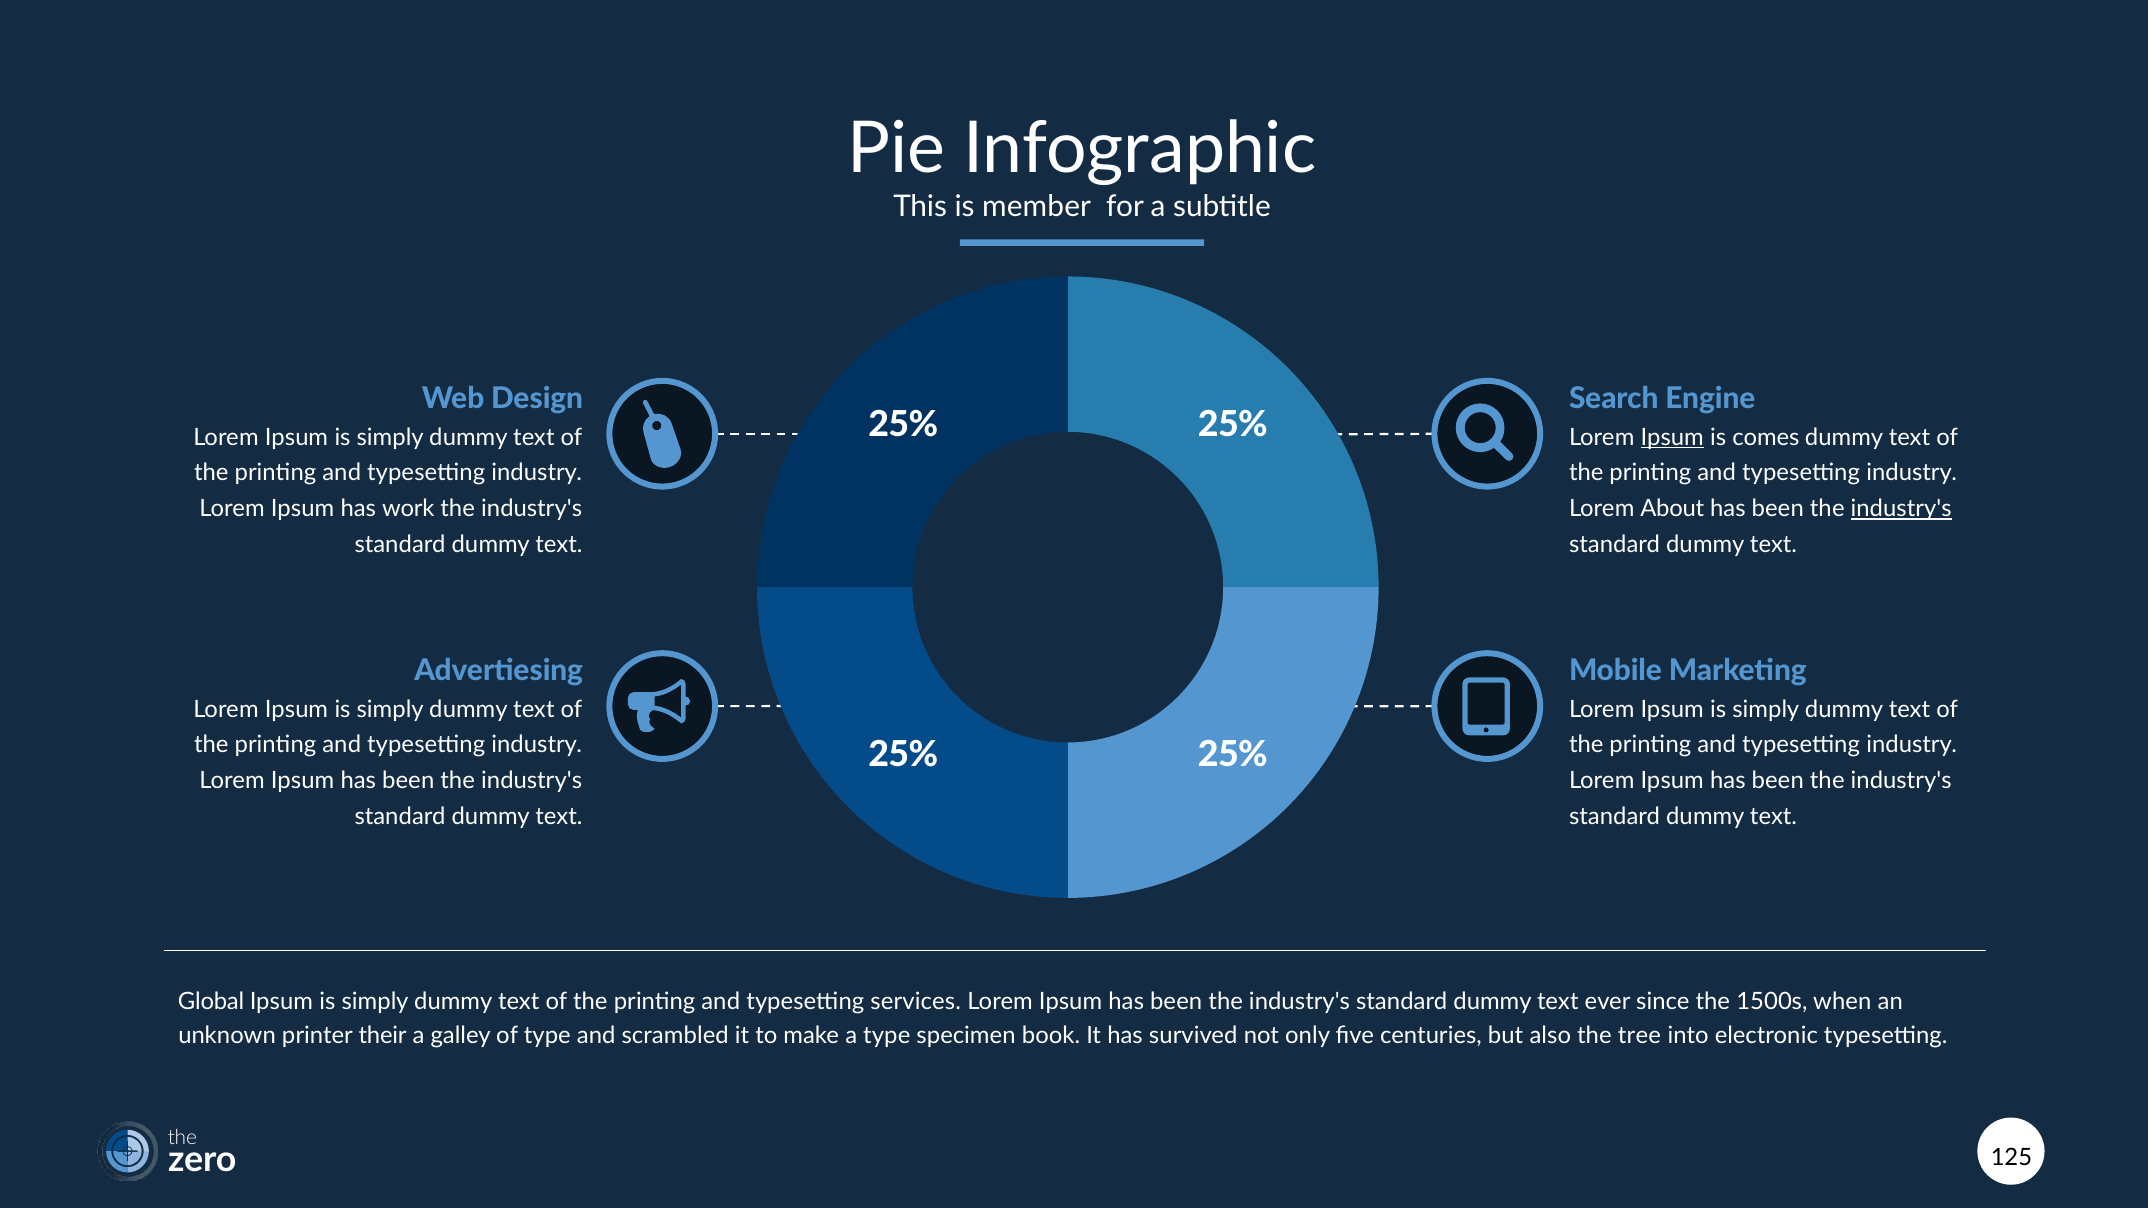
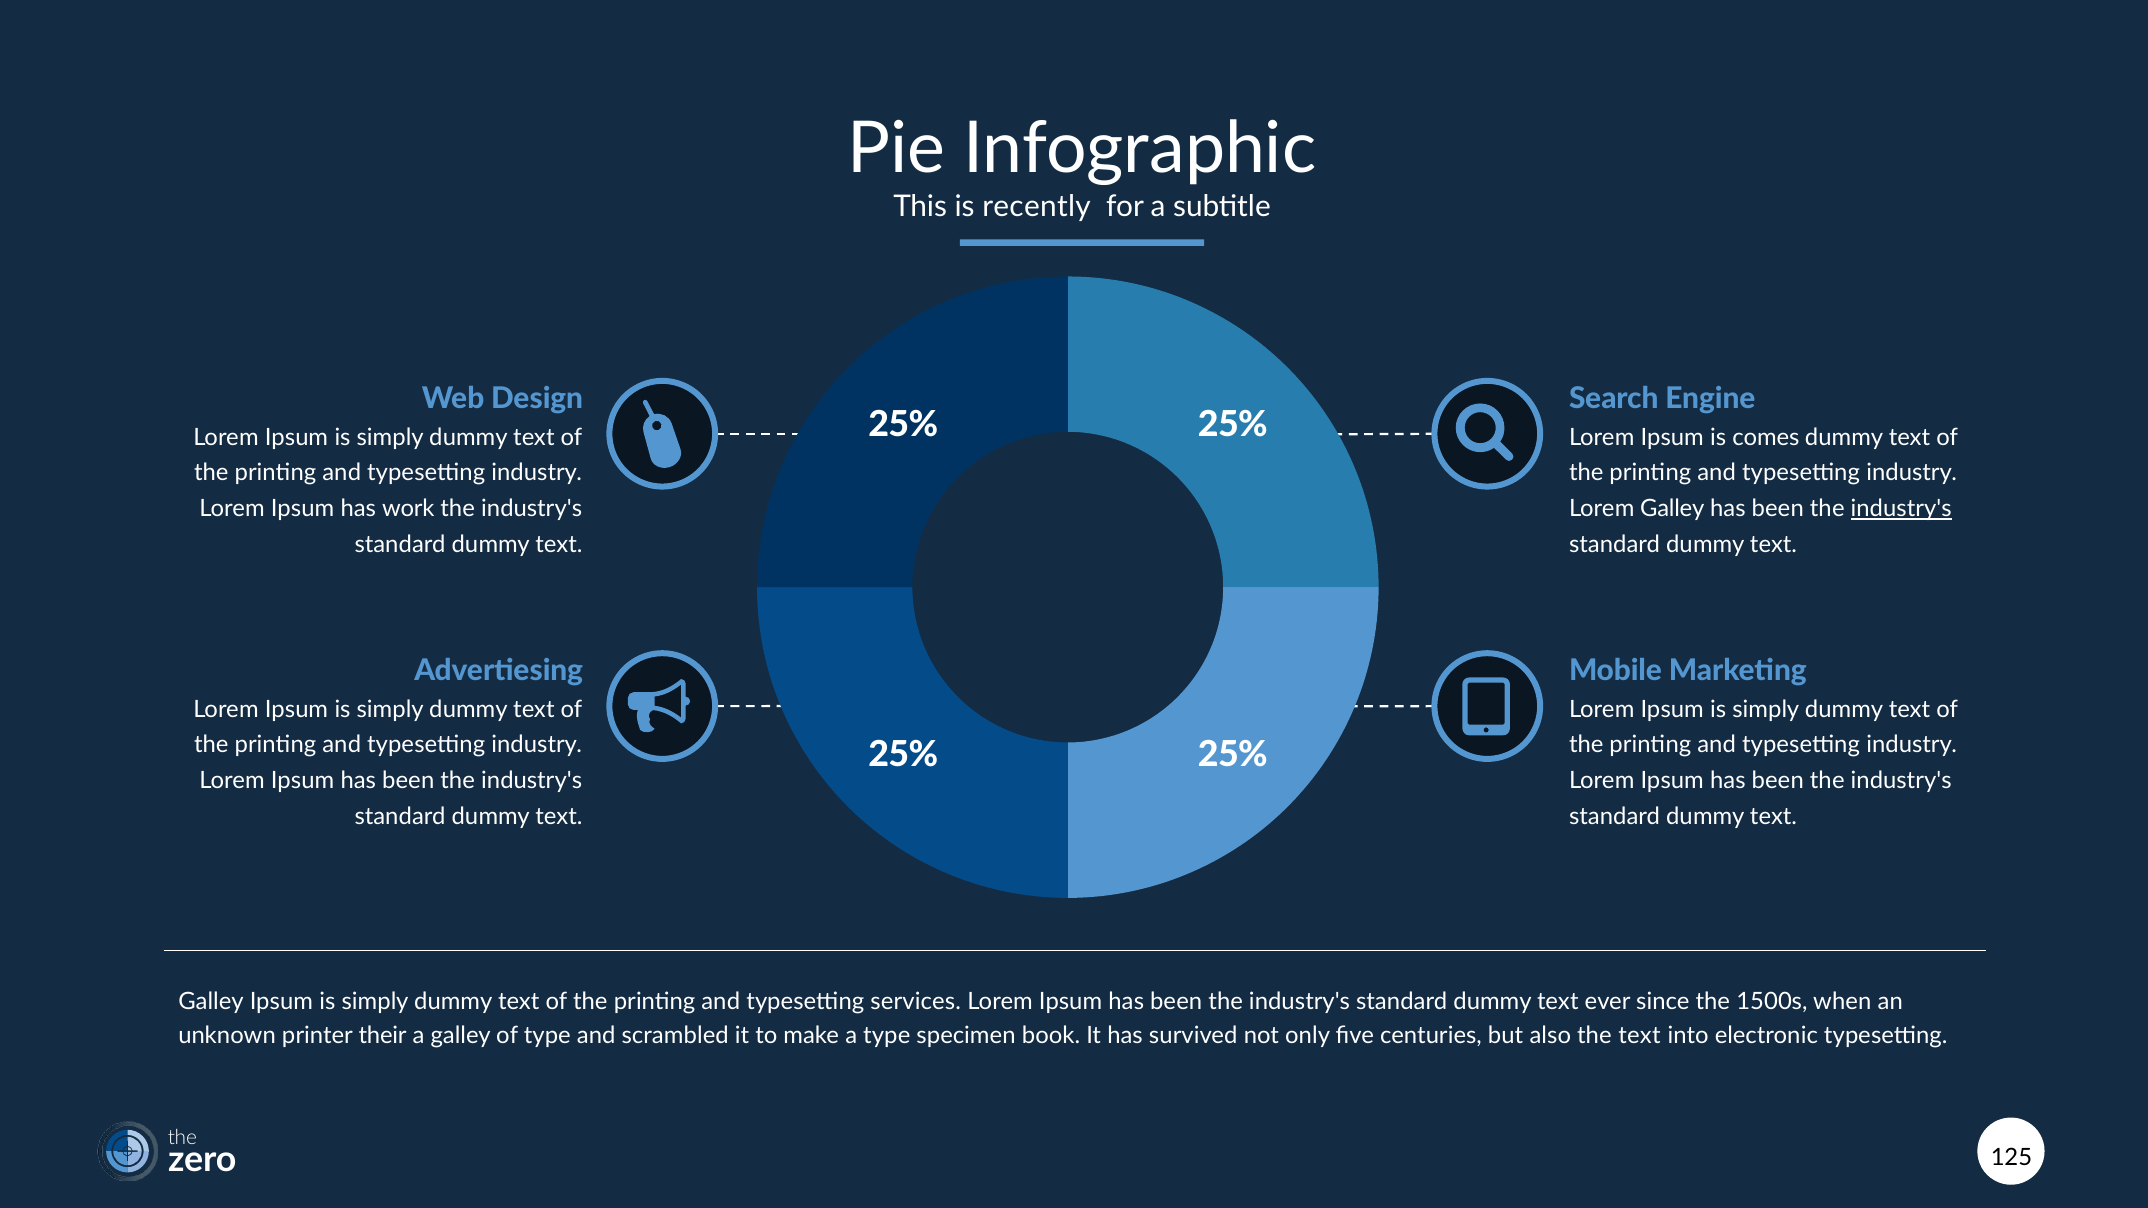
member: member -> recently (1036, 207)
Ipsum underline: present -> none (1672, 437)
Lorem About: About -> Galley (1672, 509)
Global: Global -> Galley (211, 1002)
the tree: tree -> text (1640, 1036)
